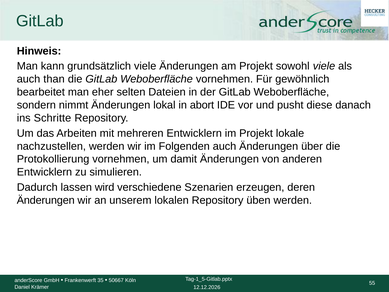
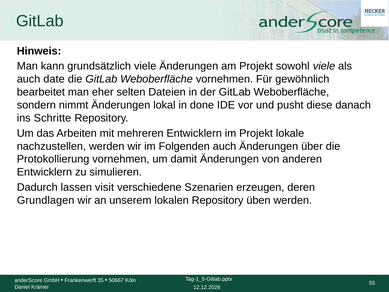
than: than -> date (54, 79)
abort: abort -> done (202, 105)
wird: wird -> visit (104, 187)
Änderungen: Änderungen -> Grundlagen (46, 200)
